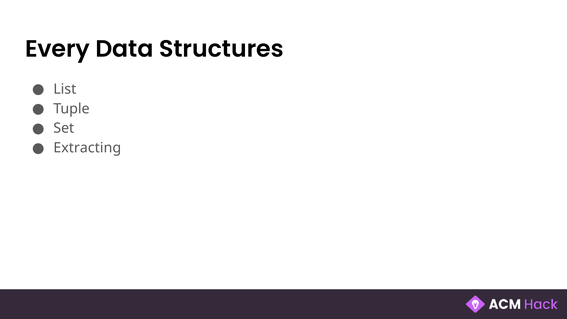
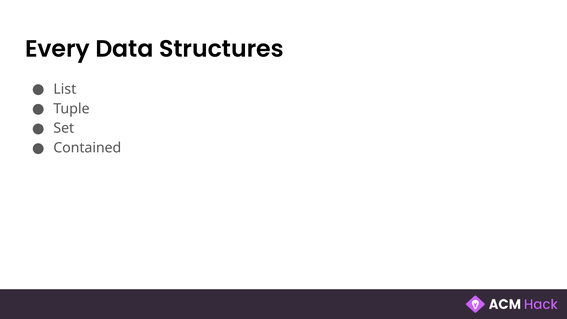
Extracting: Extracting -> Contained (87, 148)
